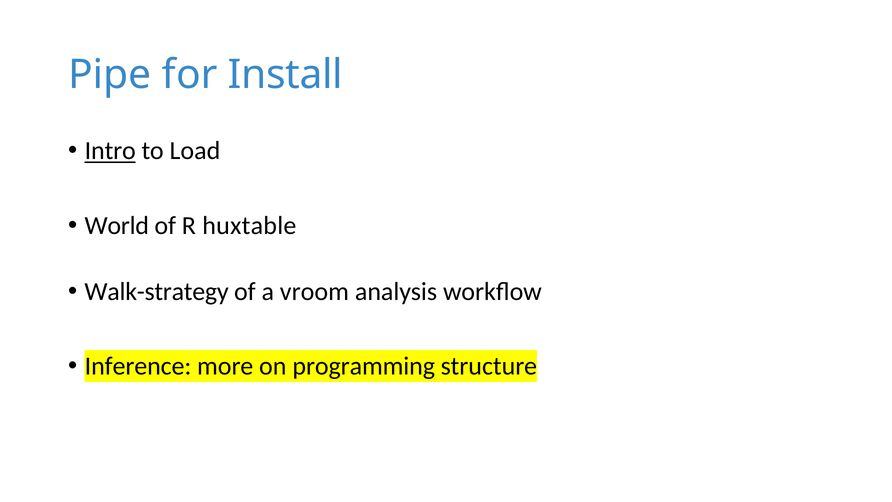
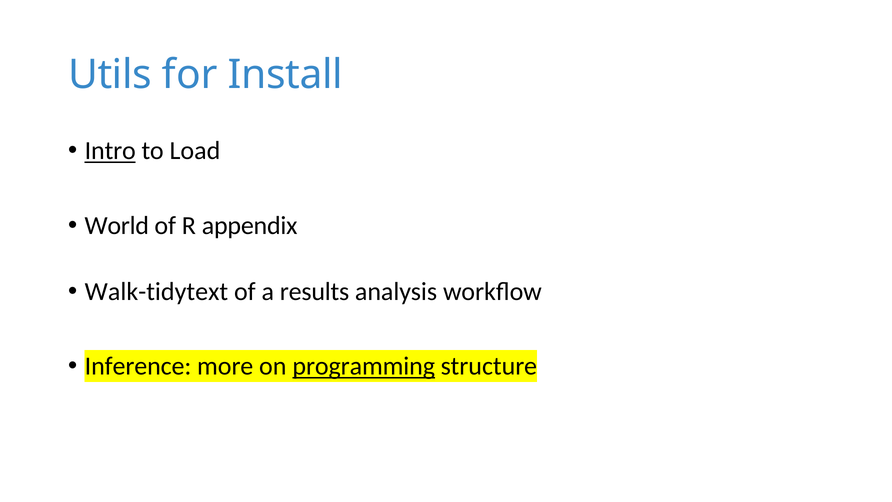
Pipe: Pipe -> Utils (110, 75)
huxtable: huxtable -> appendix (250, 225)
Walk-strategy: Walk-strategy -> Walk-tidytext (156, 291)
vroom: vroom -> results (315, 291)
programming underline: none -> present (364, 366)
